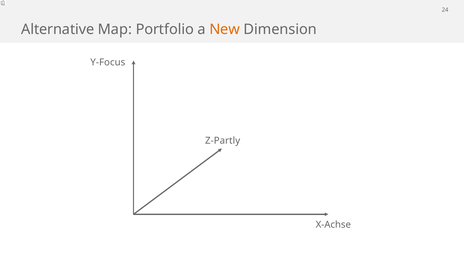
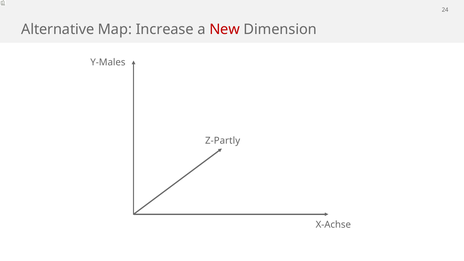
Portfolio: Portfolio -> Increase (165, 29)
New colour: orange -> red (225, 29)
Y-Focus: Y-Focus -> Y-Males (108, 63)
